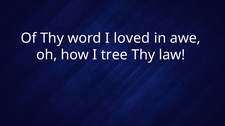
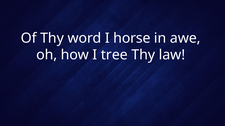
loved: loved -> horse (132, 38)
